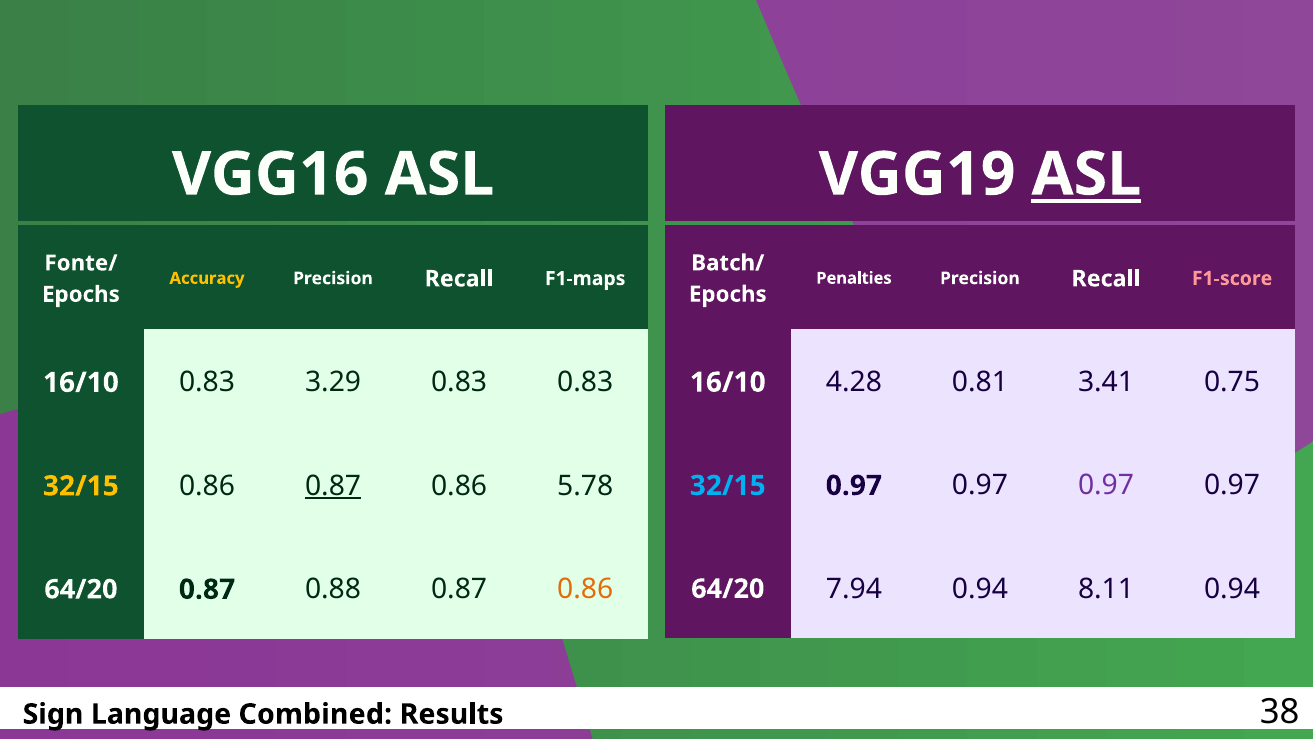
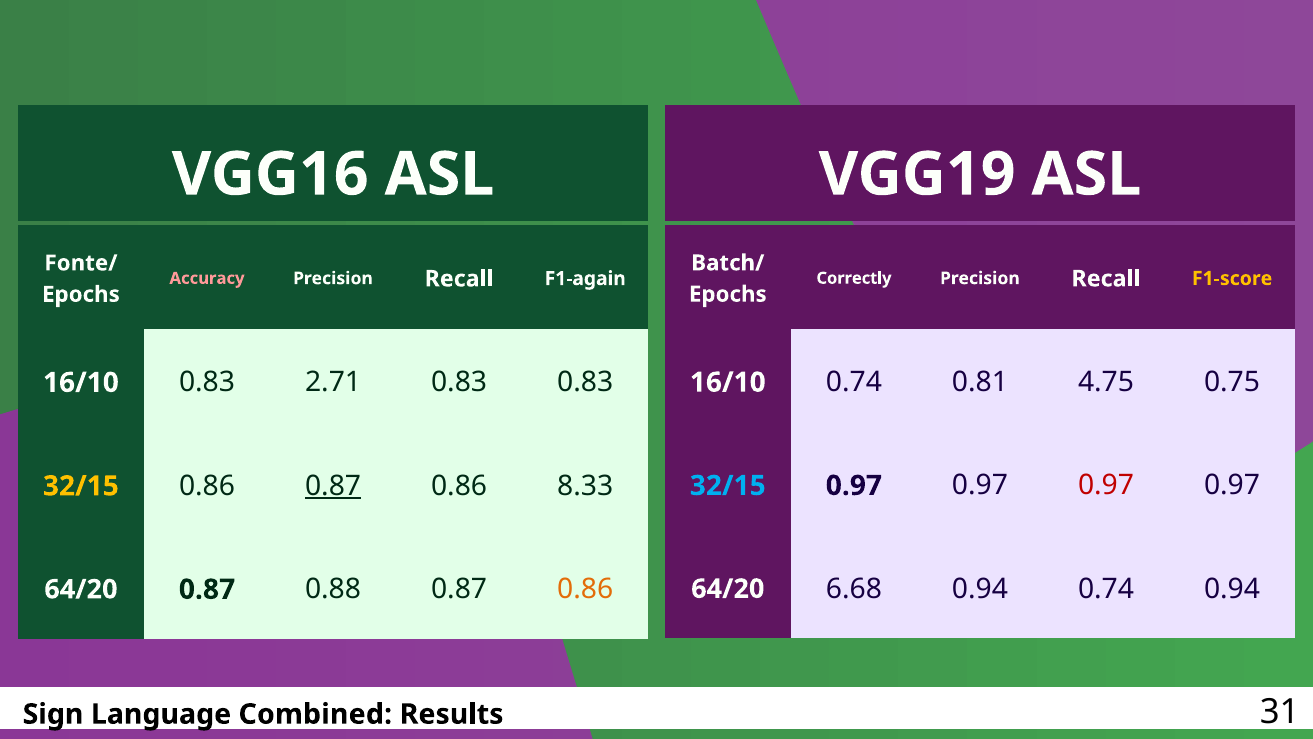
ASL underline: present -> none (1086, 174)
Accuracy colour: yellow -> pink (207, 278)
F1-maps: F1-maps -> F1-again (585, 278)
Penalties: Penalties -> Correctly (854, 278)
F1-score colour: pink -> yellow (1232, 278)
16/10 4.28: 4.28 -> 0.74 (854, 382)
3.41: 3.41 -> 4.75 (1106, 382)
3.29: 3.29 -> 2.71 (333, 382)
0.97 colour: purple -> red (1106, 485)
5.78: 5.78 -> 8.33 (585, 486)
7.94: 7.94 -> 6.68 (854, 589)
0.94 8.11: 8.11 -> 0.74 (1106, 589)
38: 38 -> 31 (1280, 712)
